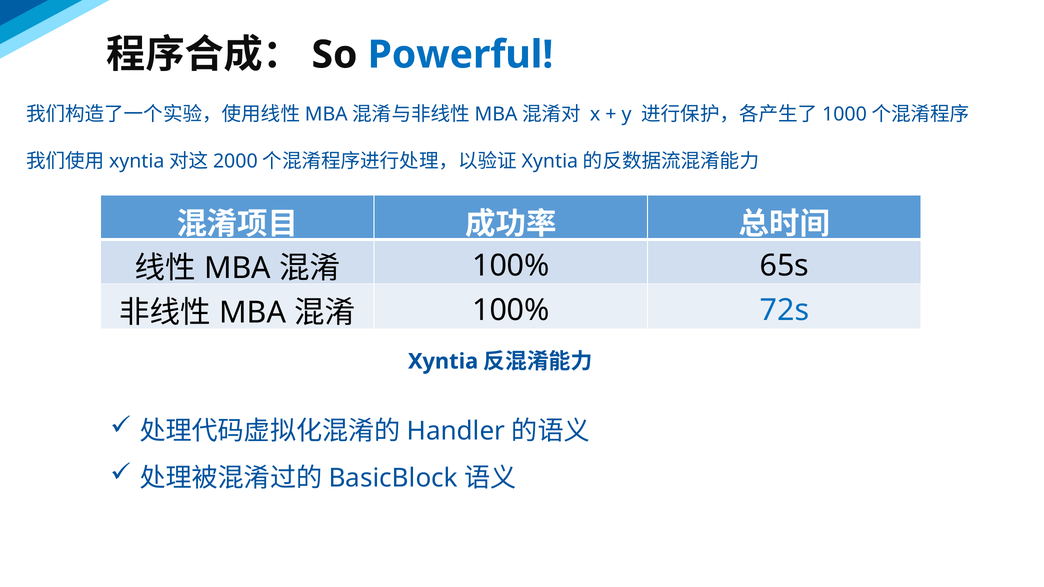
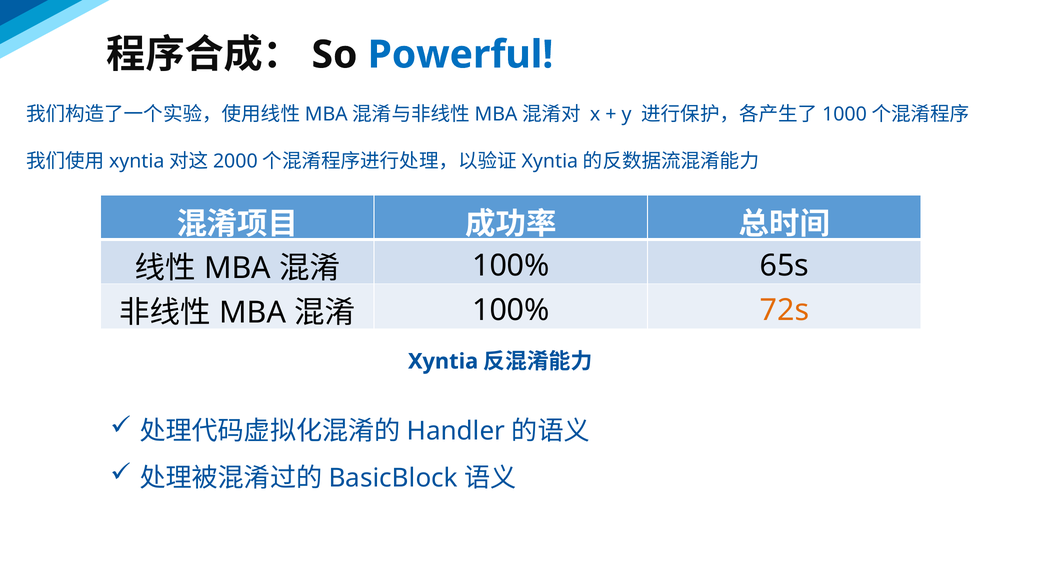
72s colour: blue -> orange (784, 310)
